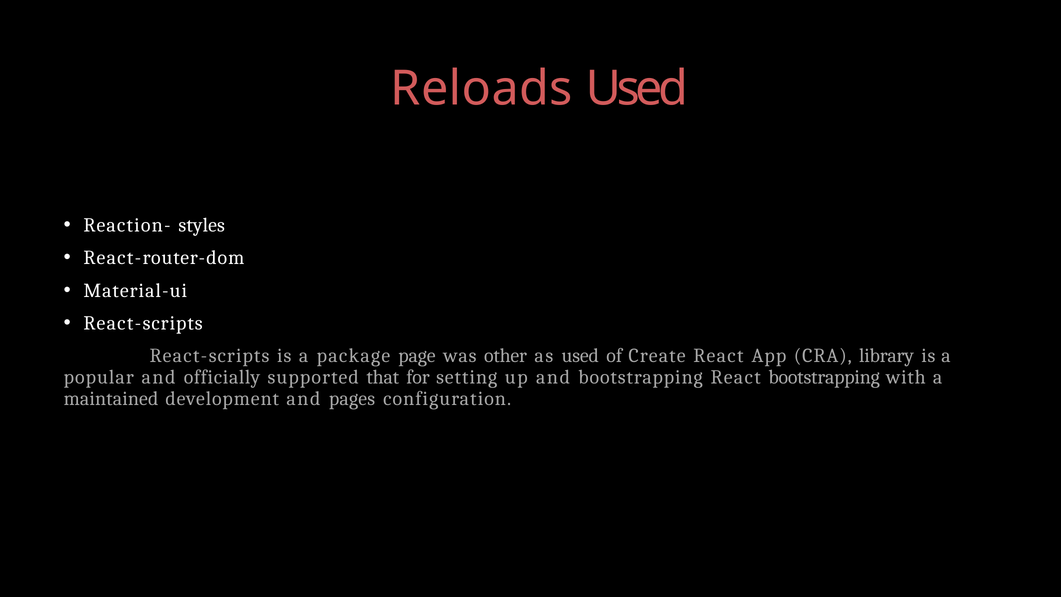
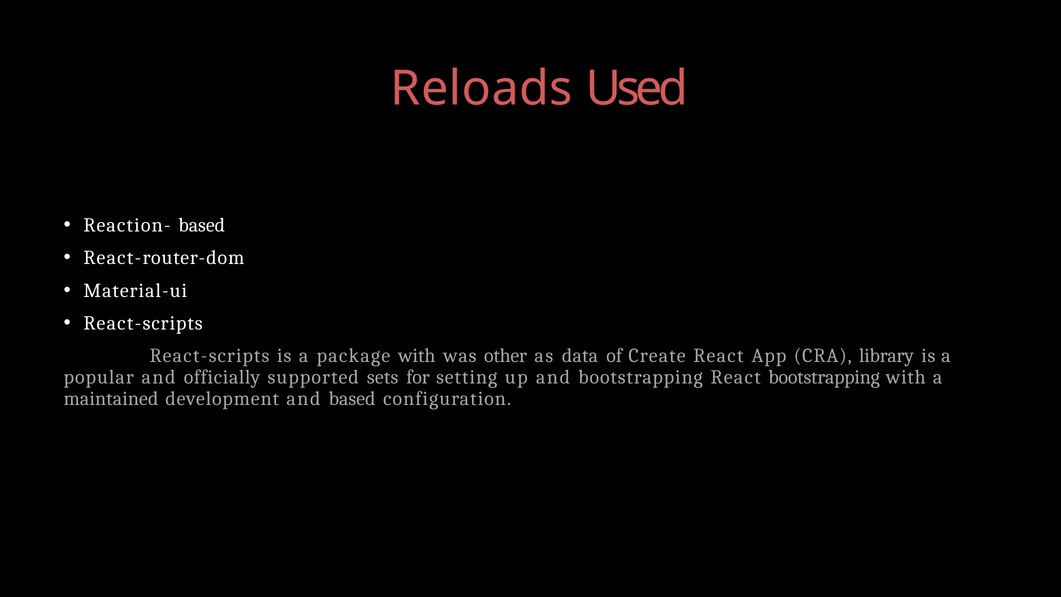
Reaction- styles: styles -> based (202, 225)
package page: page -> with (417, 356)
as used: used -> data (580, 356)
that: that -> sets (383, 377)
and pages: pages -> based (352, 399)
